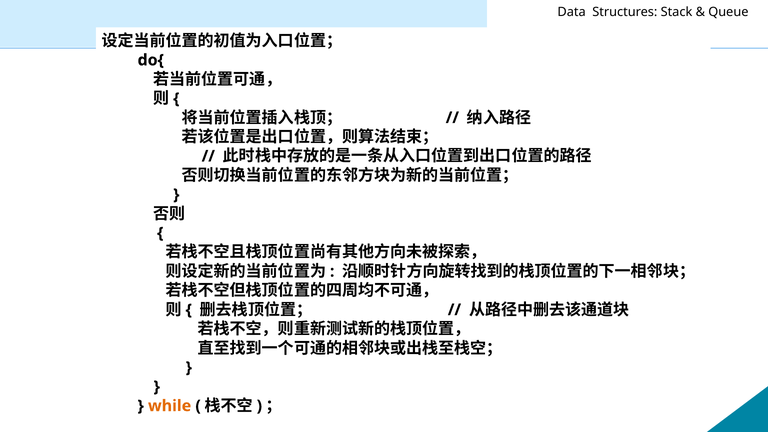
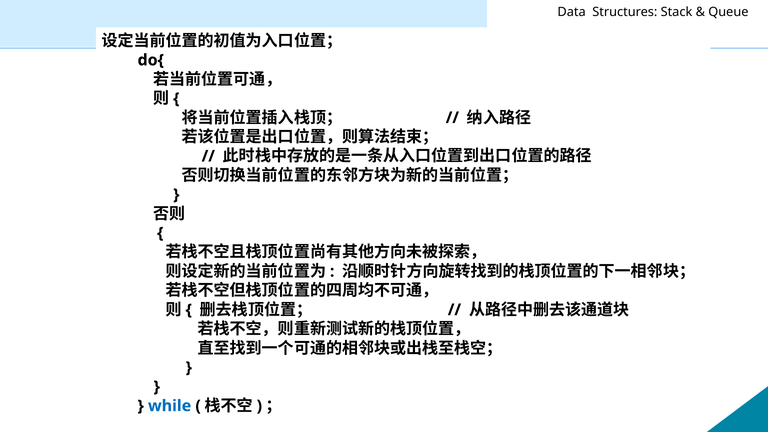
while colour: orange -> blue (170, 406)
